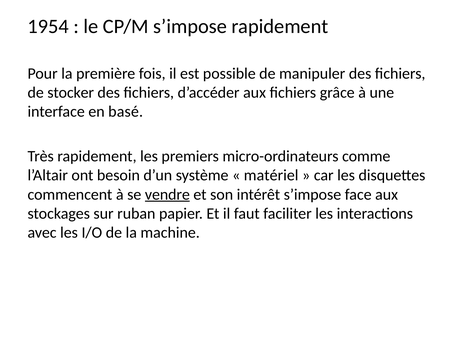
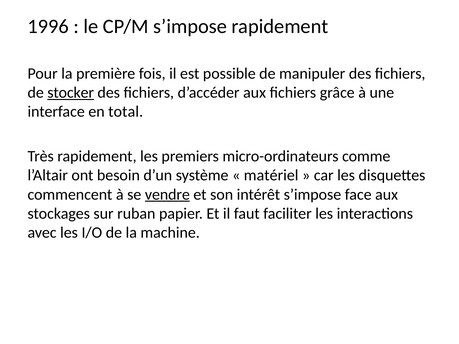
1954: 1954 -> 1996 (48, 27)
stocker underline: none -> present (71, 93)
basé: basé -> total (126, 112)
